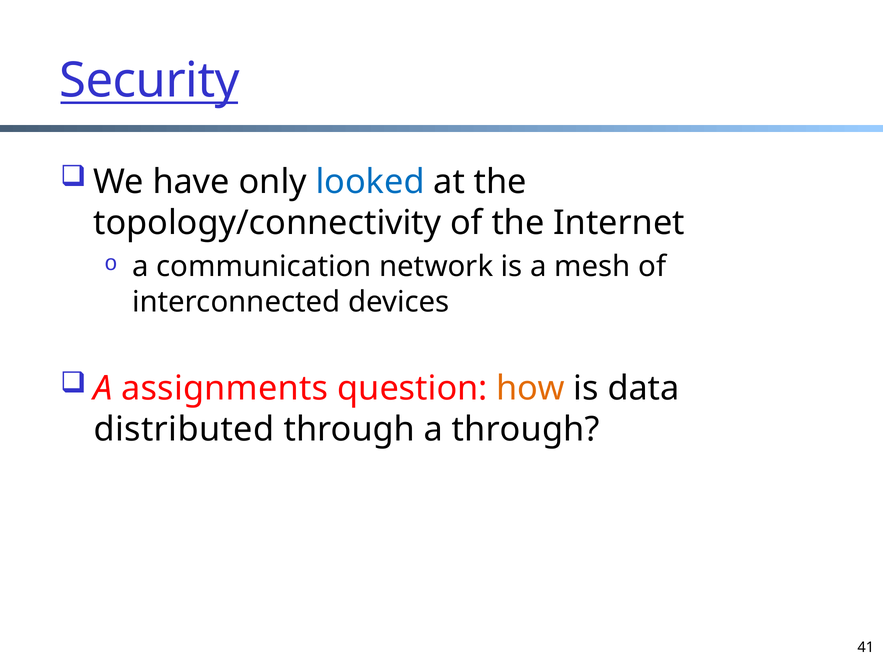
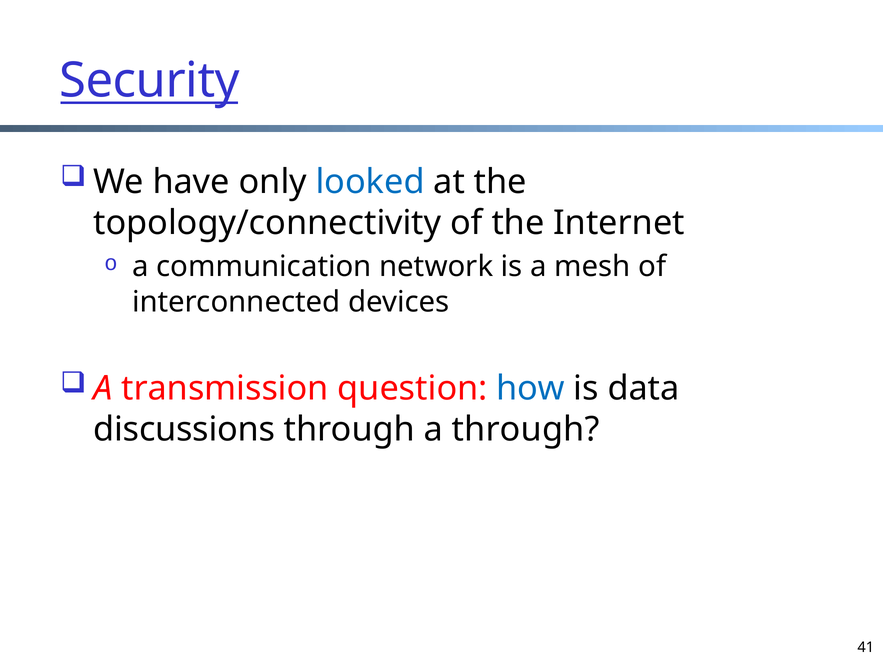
assignments: assignments -> transmission (225, 389)
how colour: orange -> blue (531, 389)
distributed: distributed -> discussions (184, 430)
